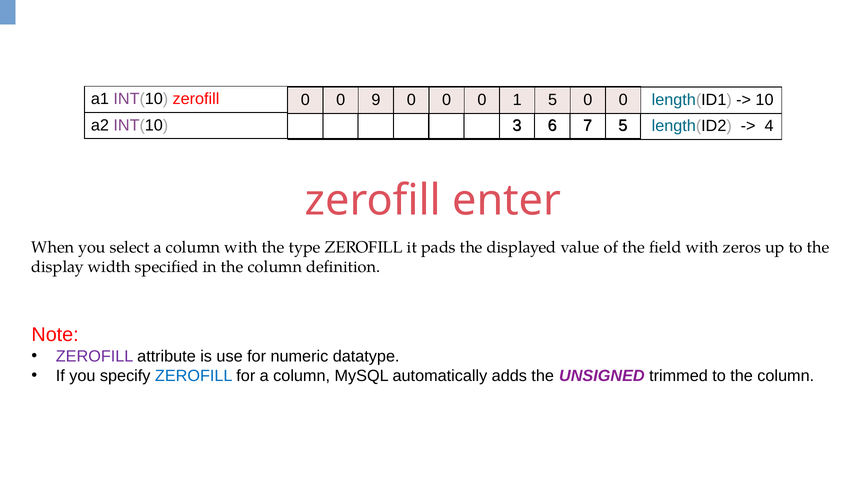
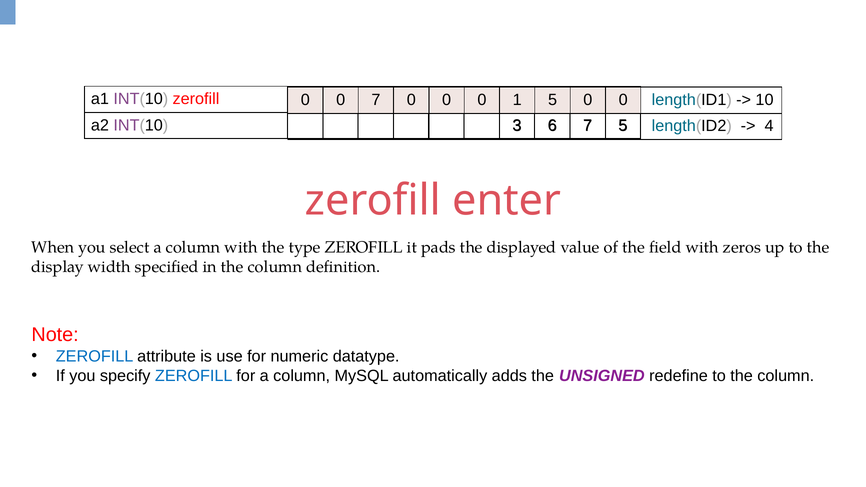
0 9: 9 -> 7 (376, 100)
ZEROFILL colour: purple -> blue (95, 356)
trimmed: trimmed -> redefine (679, 376)
